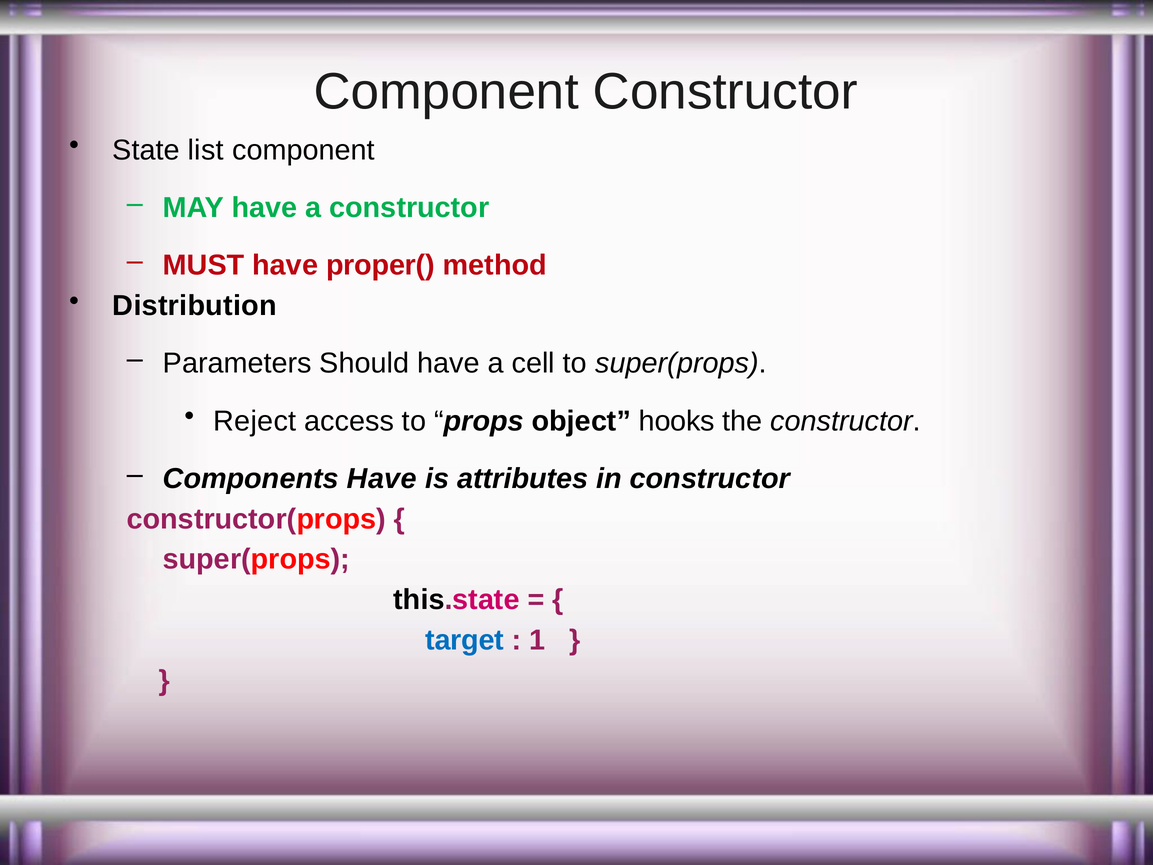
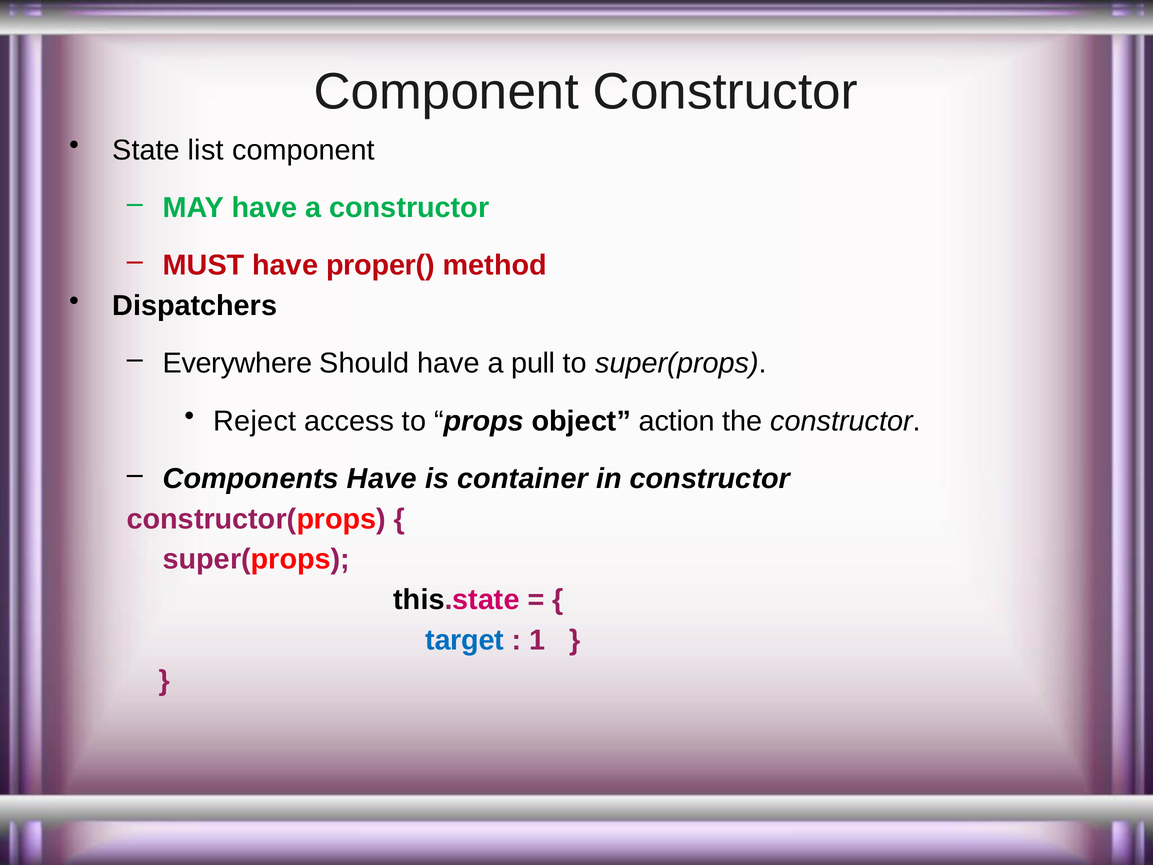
Distribution: Distribution -> Dispatchers (195, 306)
Parameters: Parameters -> Everywhere (237, 363)
cell: cell -> pull (533, 363)
hooks: hooks -> action (677, 421)
attributes: attributes -> container (523, 479)
